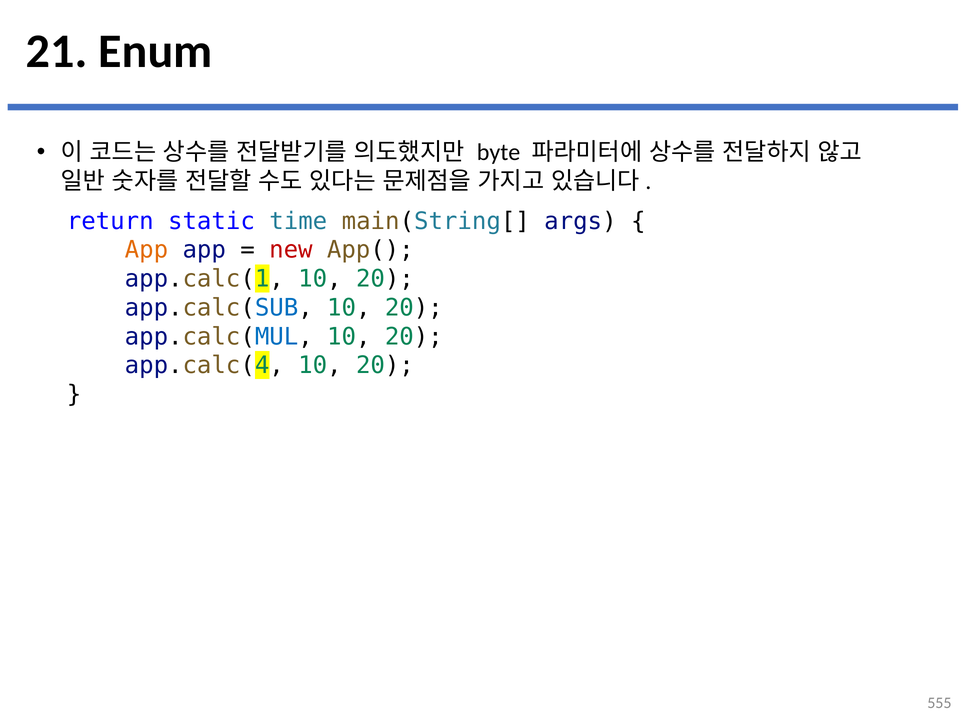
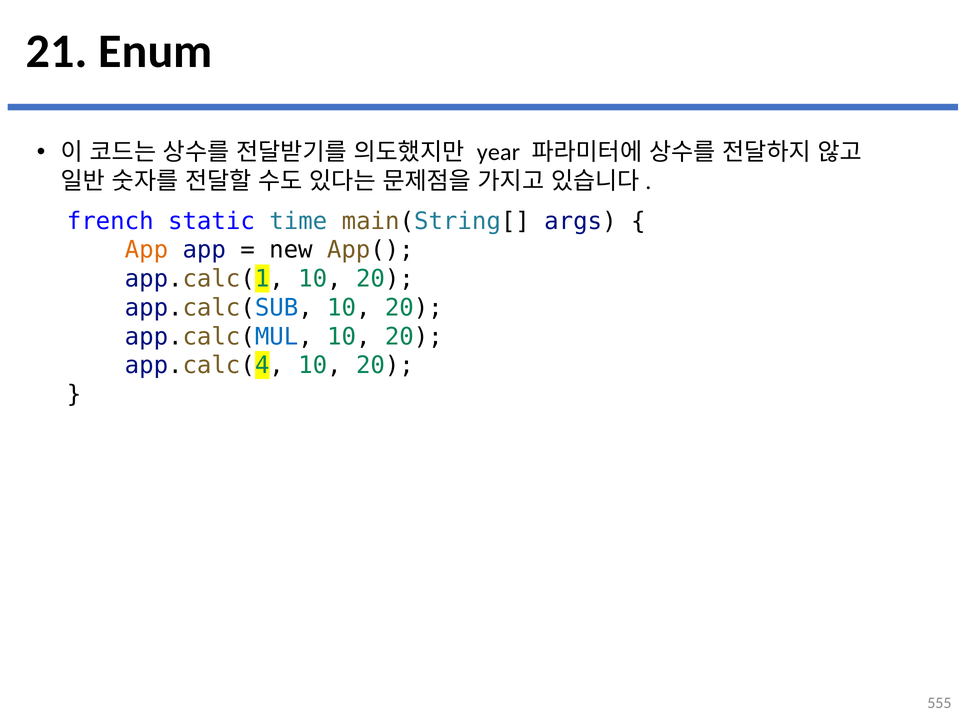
byte: byte -> year (498, 152)
return: return -> french (110, 221)
new colour: red -> black (291, 250)
